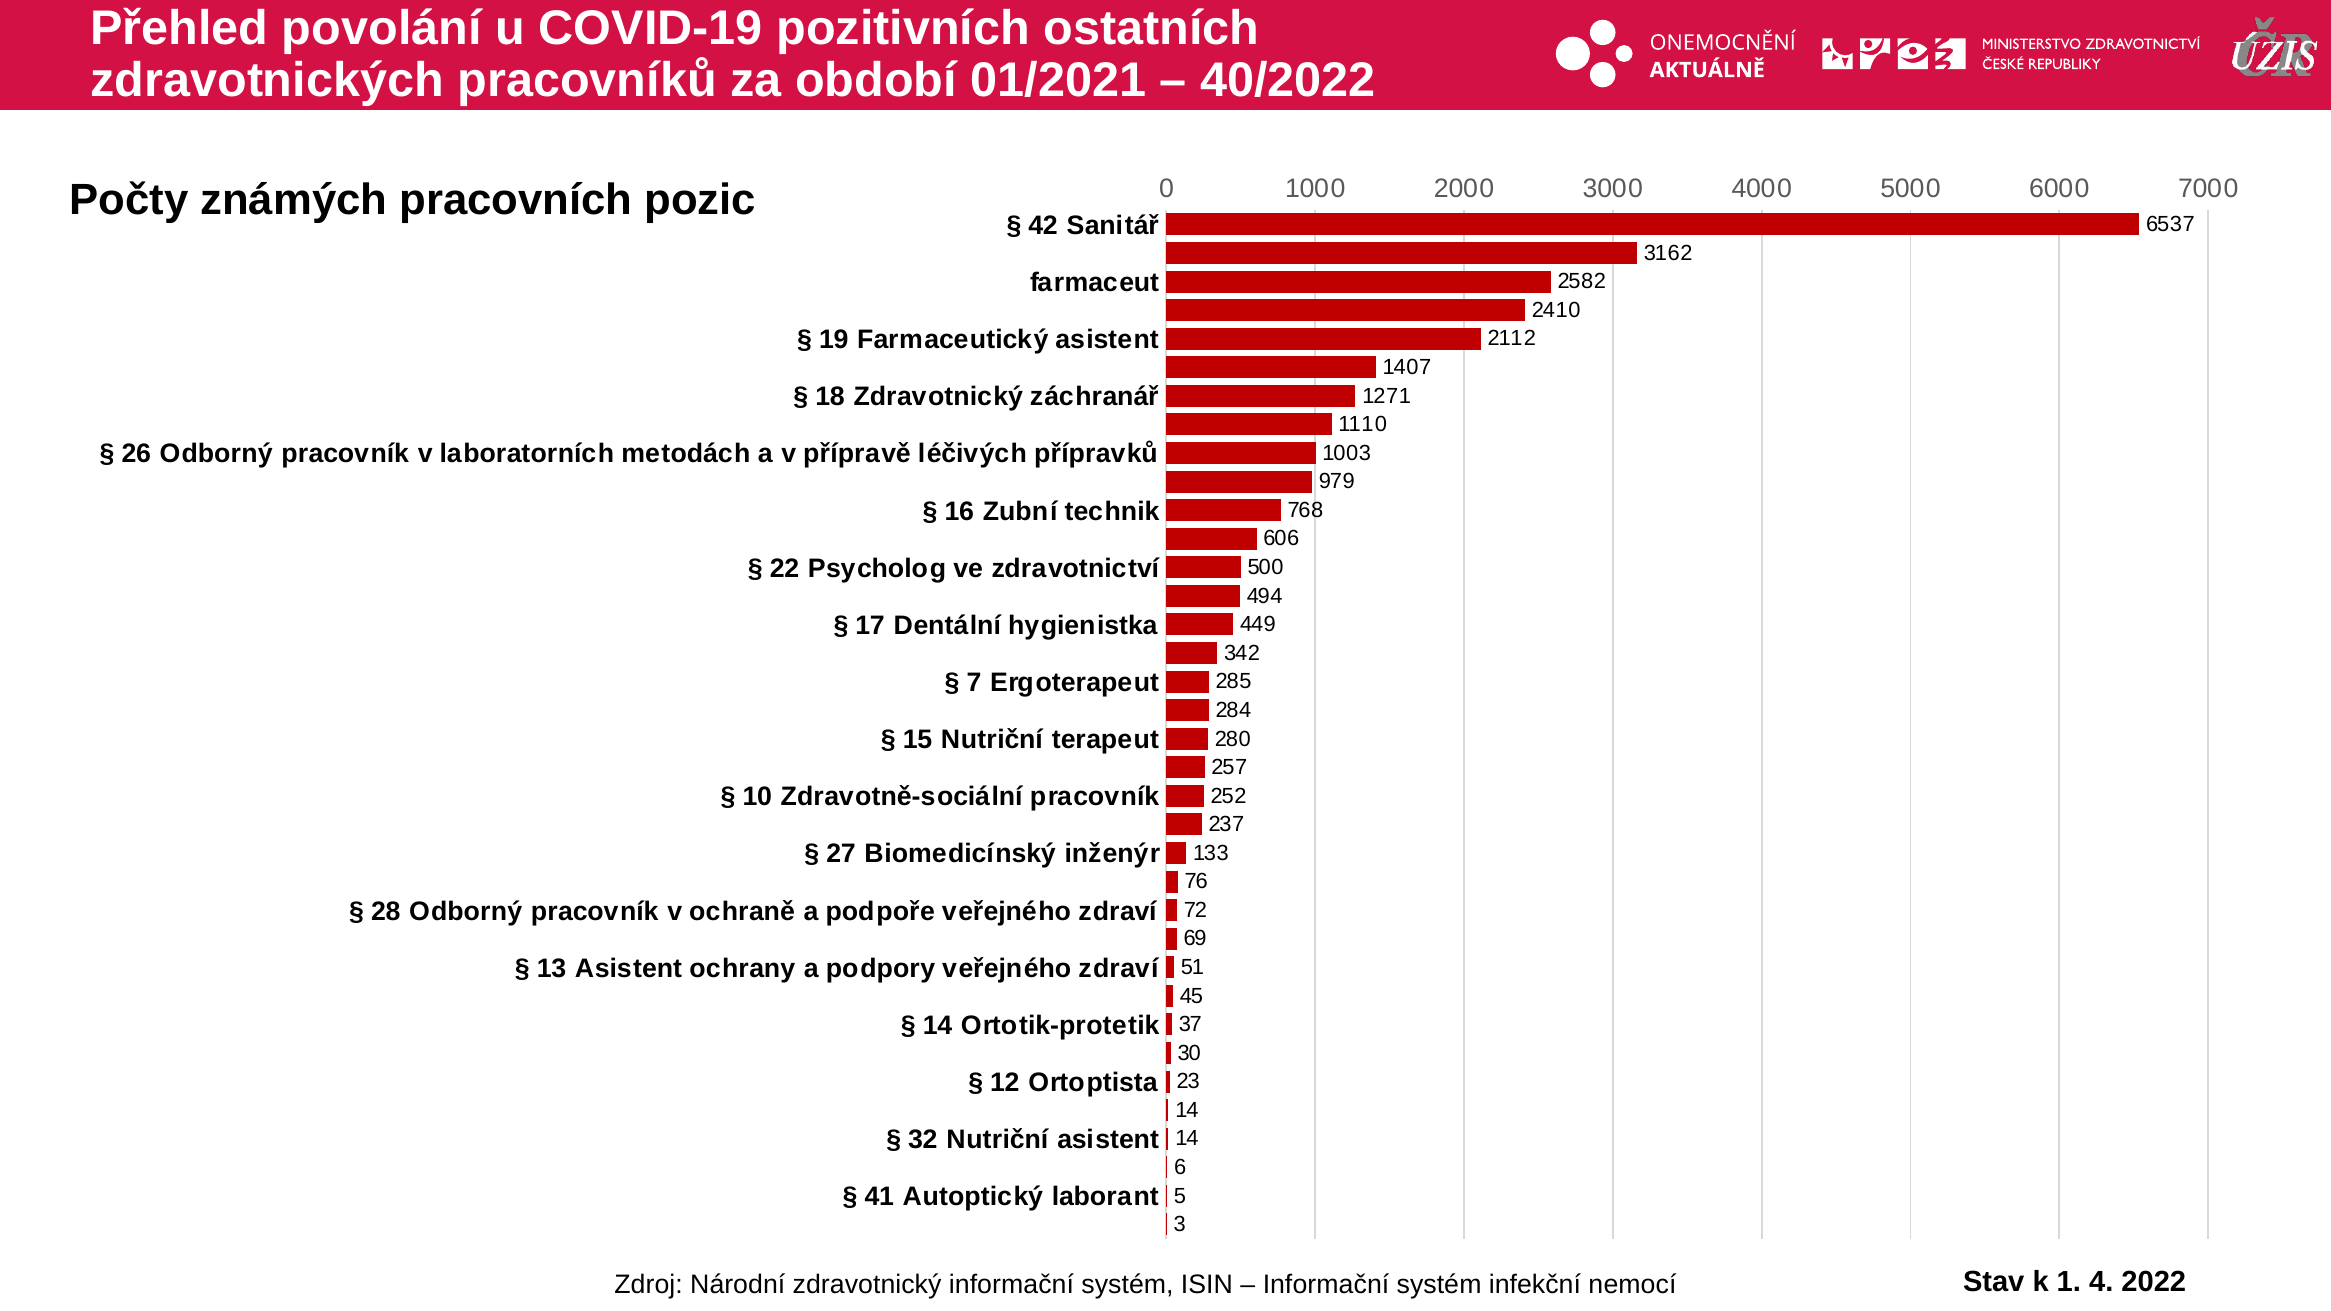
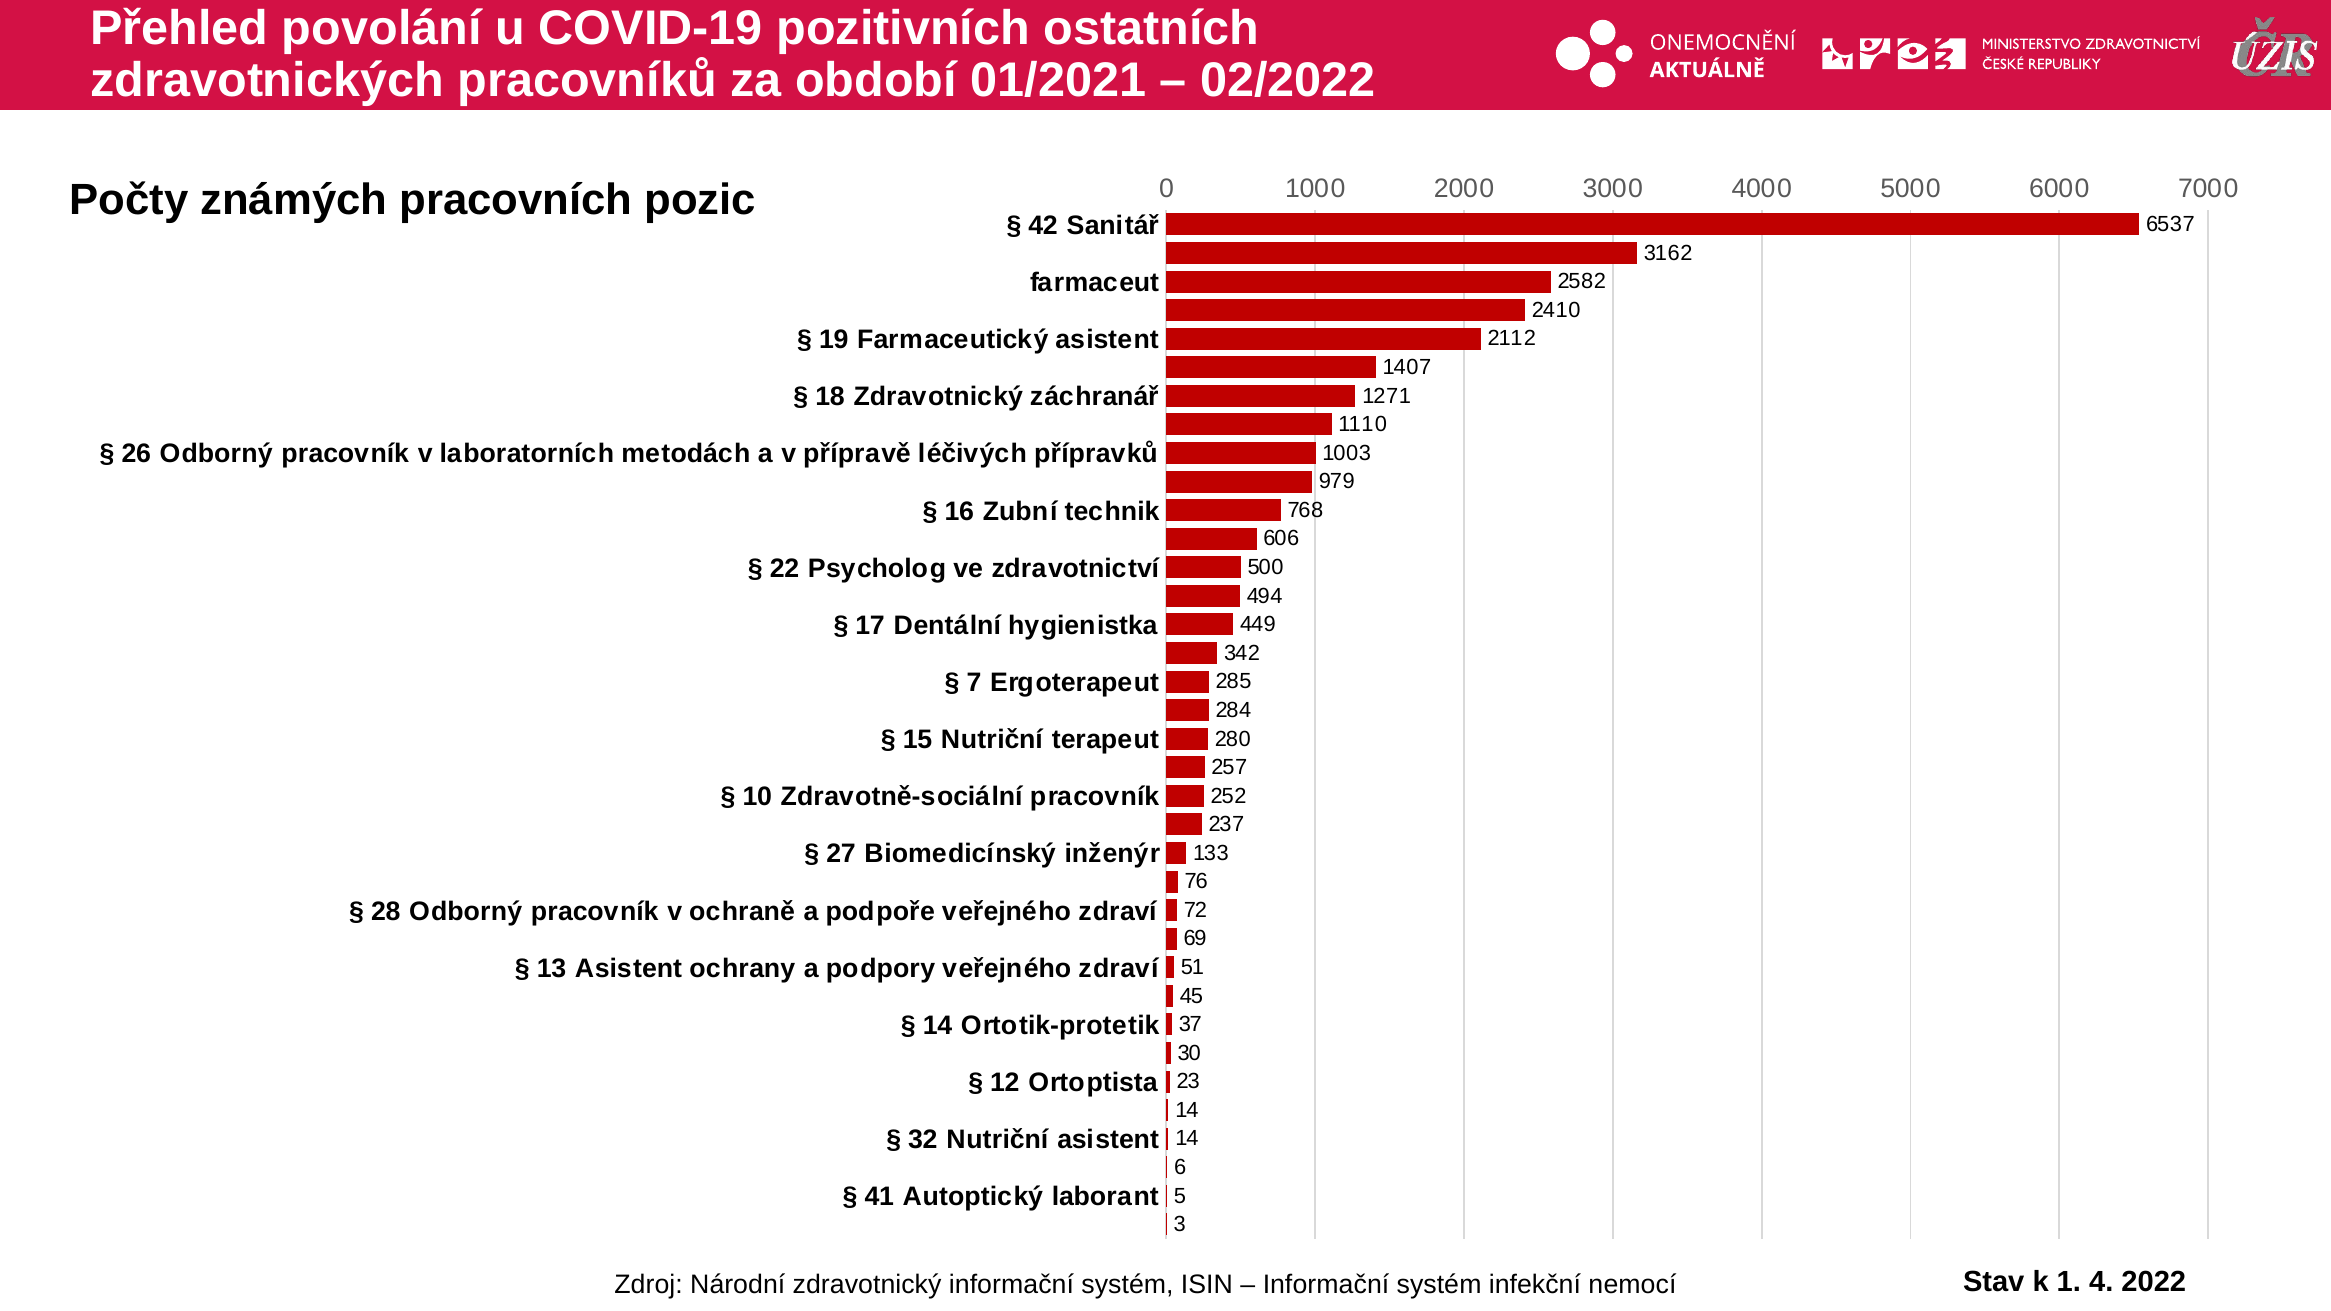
40/2022: 40/2022 -> 02/2022 (1288, 81)
